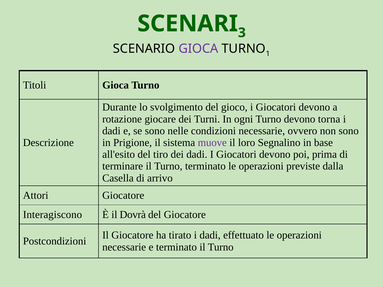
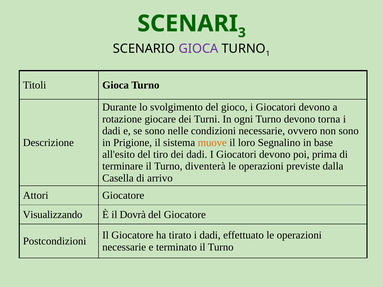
muove colour: purple -> orange (212, 143)
Turno terminato: terminato -> diventerà (205, 166)
Interagiscono: Interagiscono -> Visualizzando (53, 215)
